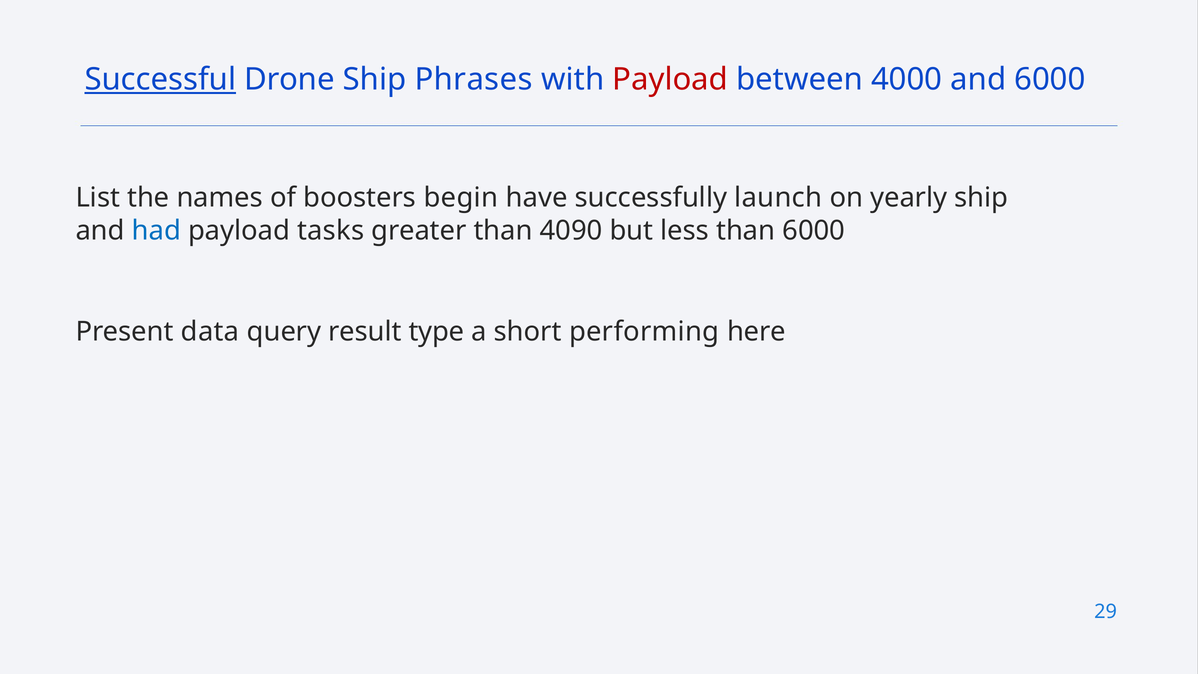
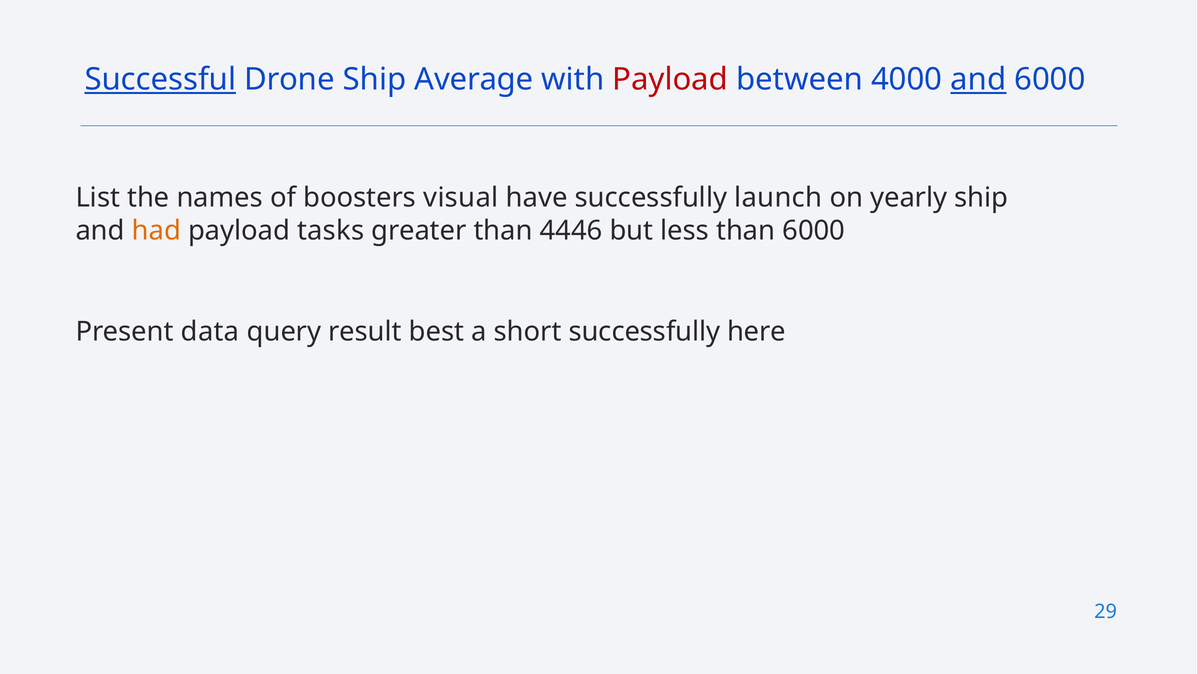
Phrases: Phrases -> Average (474, 80)
and underline: none -> present (978, 80)
begin: begin -> visual (461, 198)
had colour: blue -> orange (156, 231)
4090: 4090 -> 4446 (571, 231)
type: type -> best (436, 331)
short performing: performing -> successfully (644, 331)
